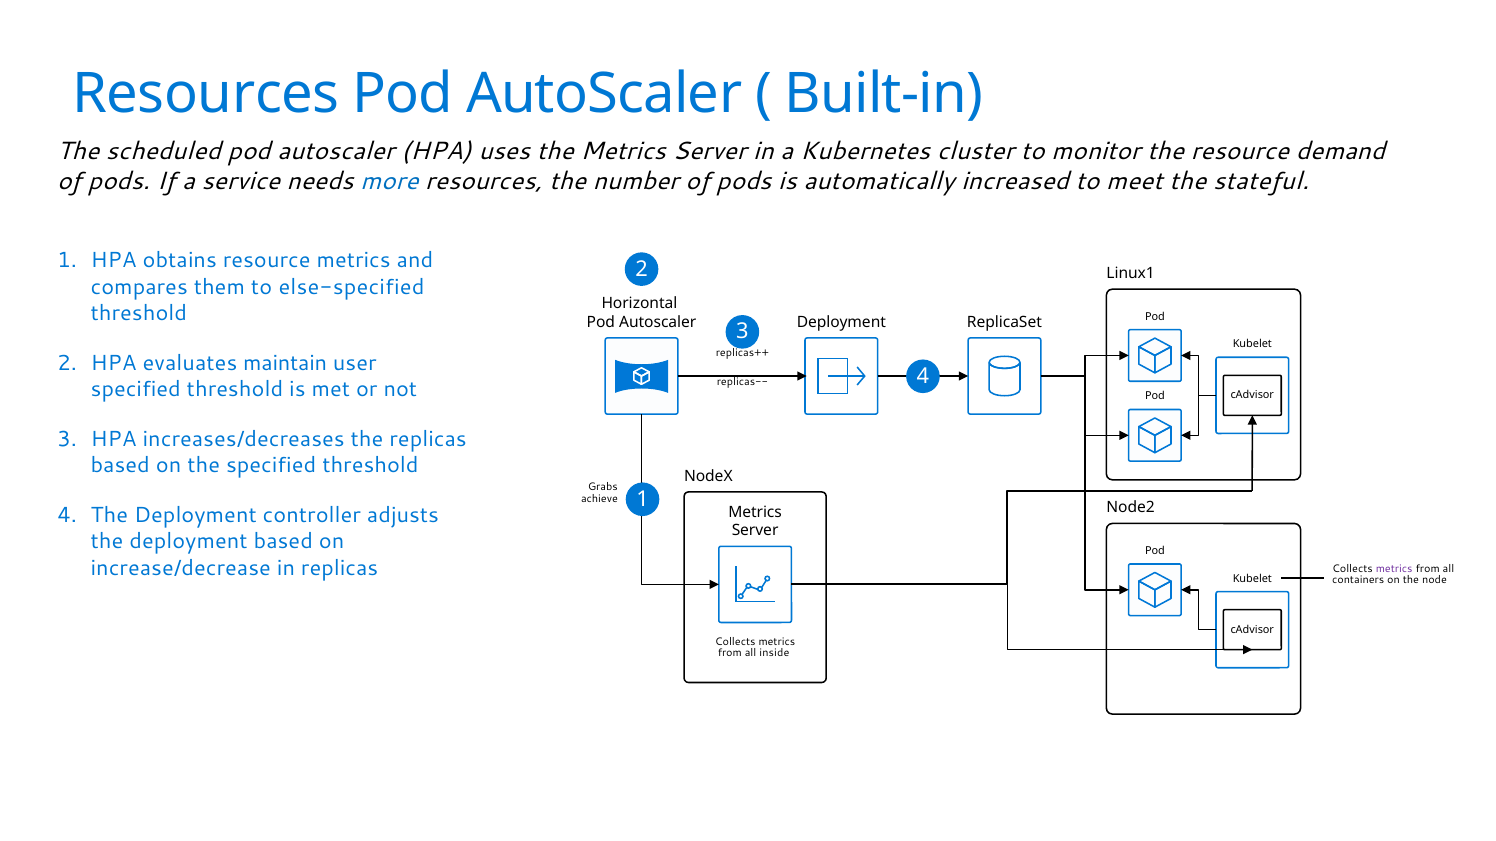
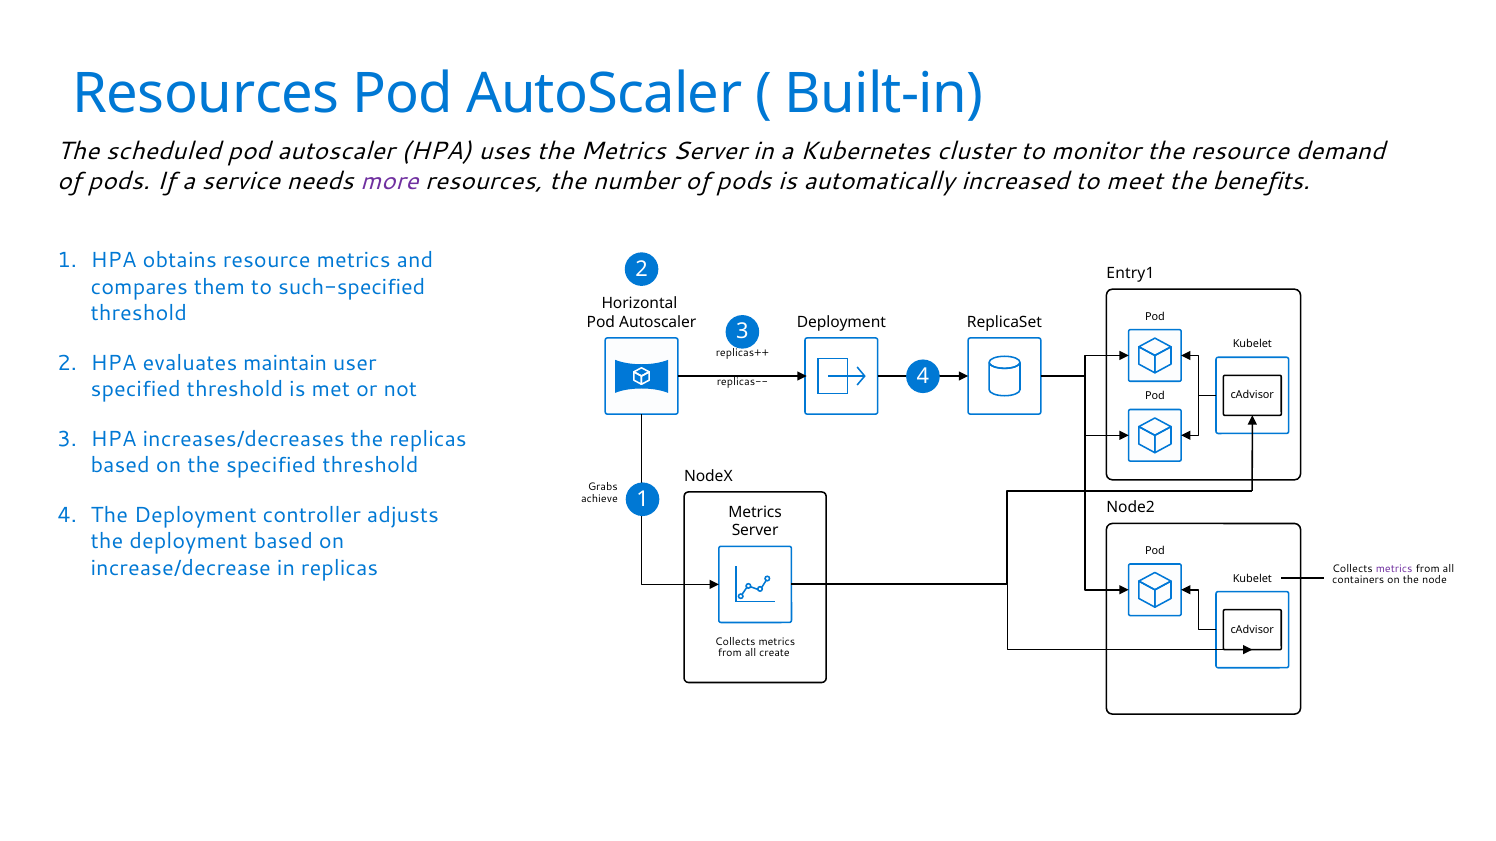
more colour: blue -> purple (389, 181)
stateful: stateful -> benefits (1261, 181)
Linux1: Linux1 -> Entry1 (1131, 273)
else-specified: else-specified -> such-specified (352, 287)
inside: inside -> create (775, 654)
